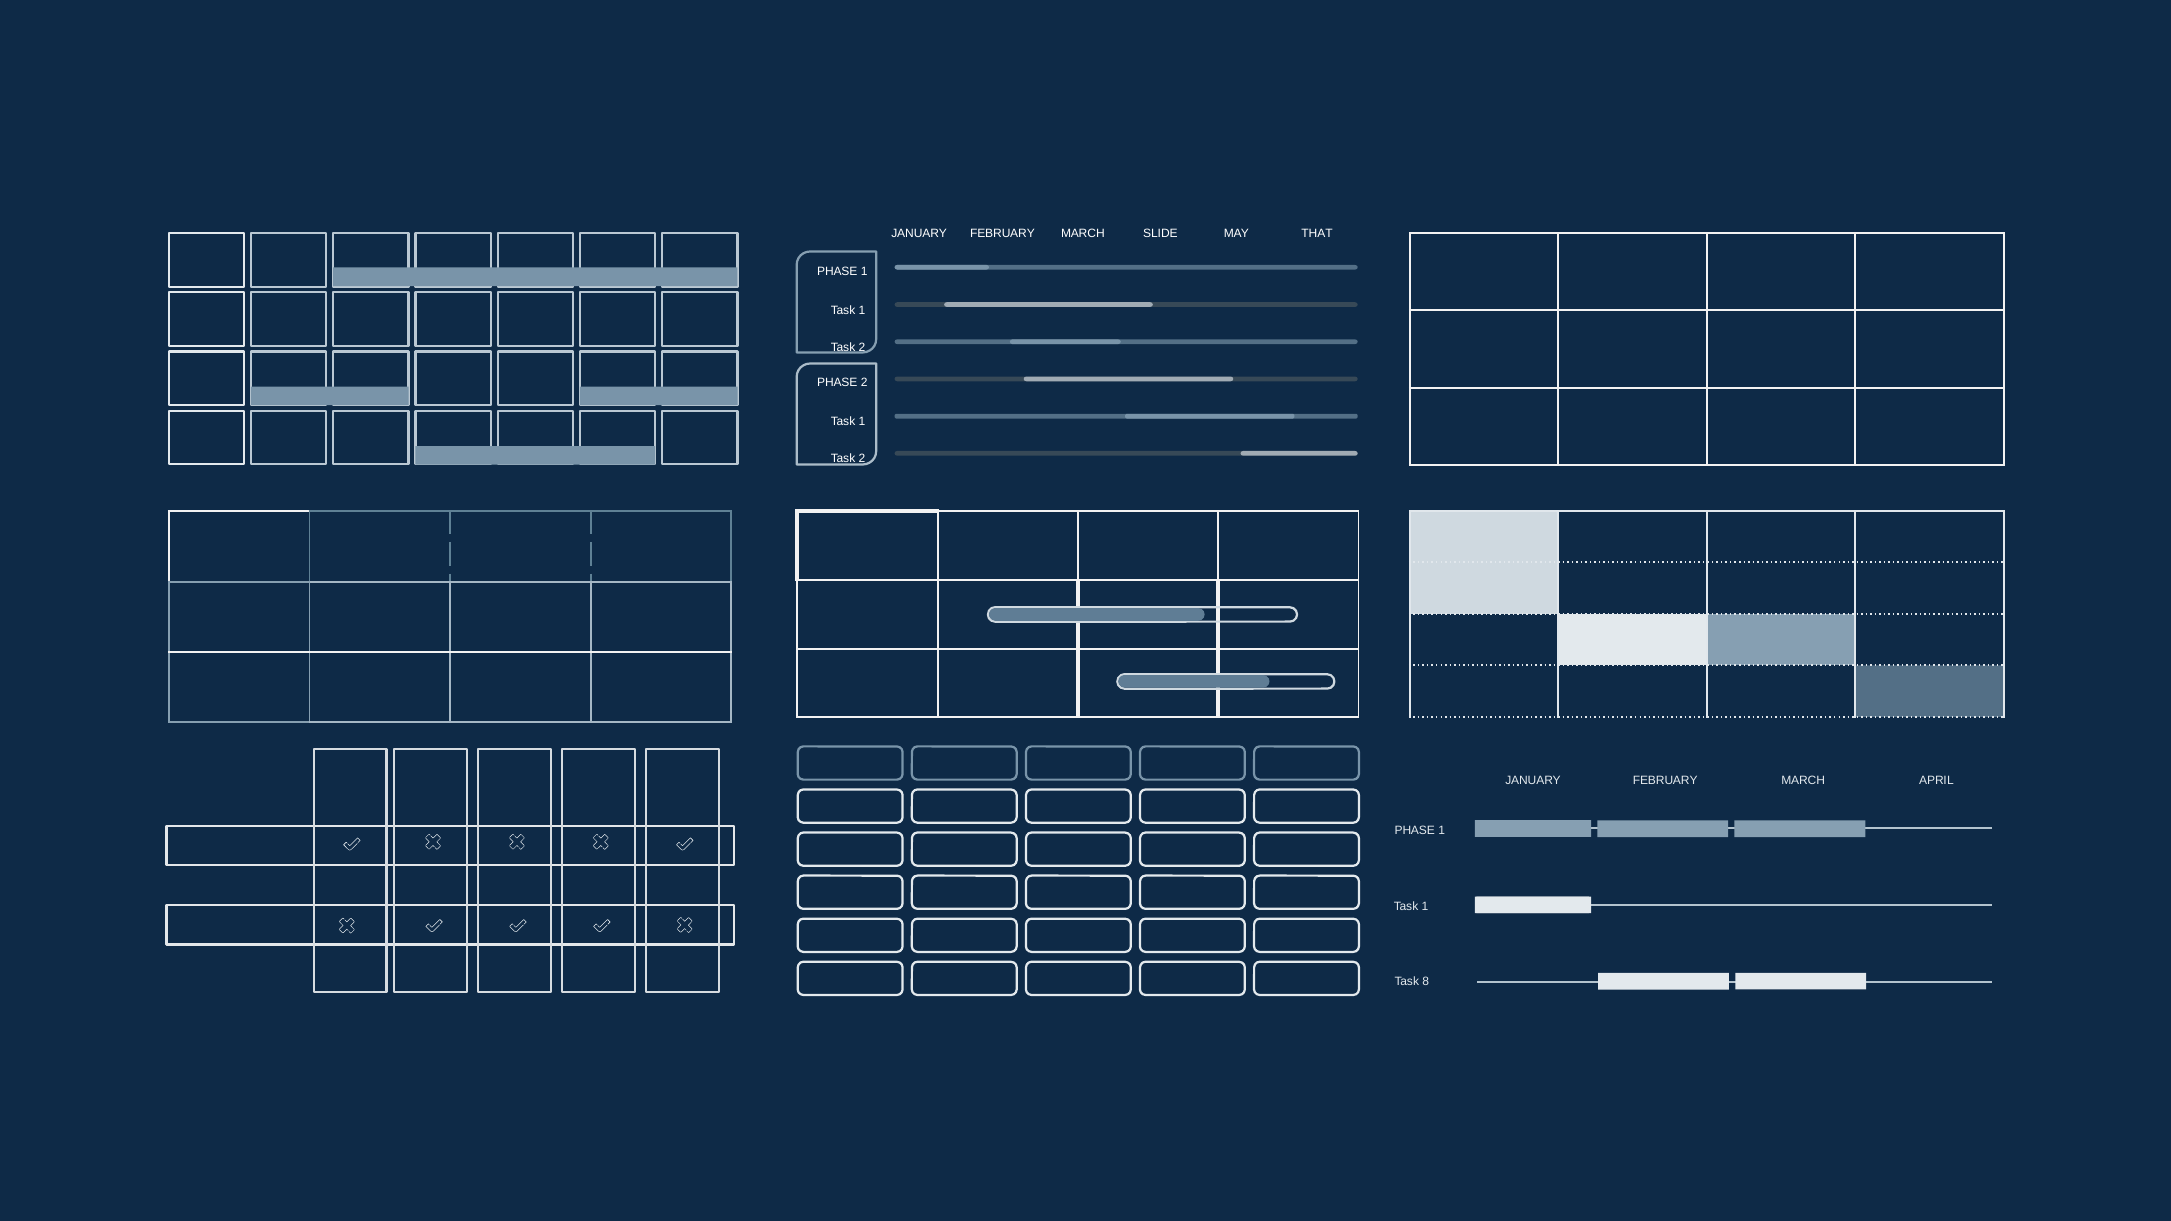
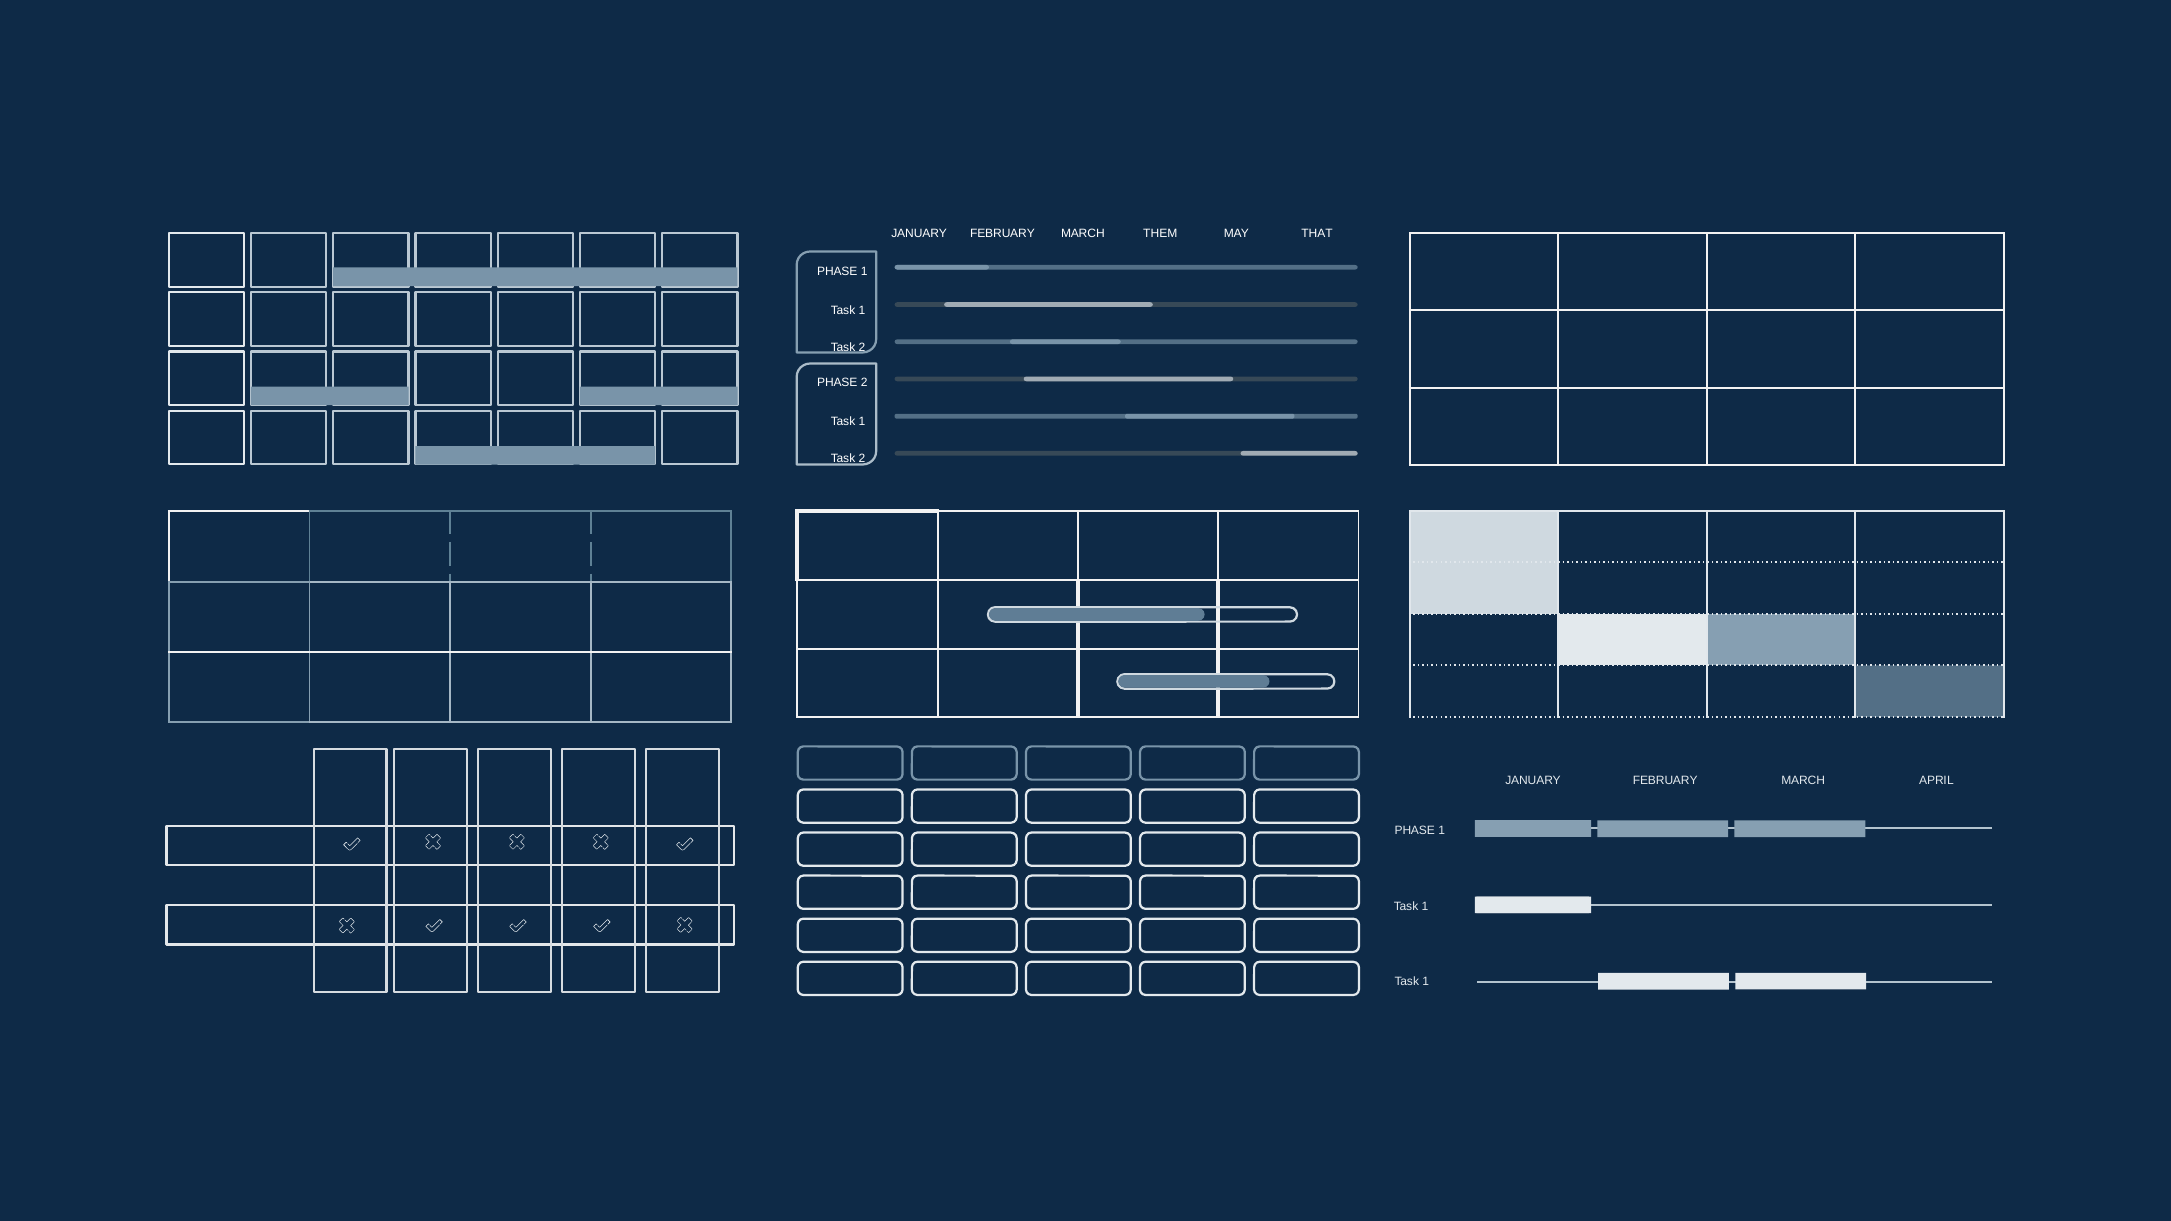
SLIDE: SLIDE -> THEM (1160, 234)
8: 8 -> 1 (1426, 982)
